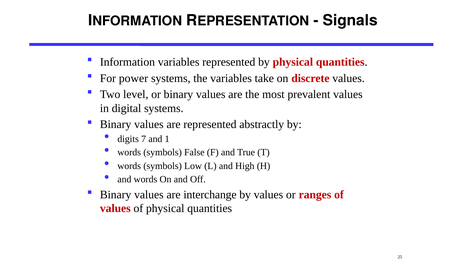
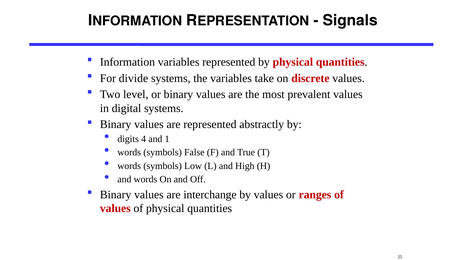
power: power -> divide (133, 78)
7: 7 -> 4 (144, 139)
